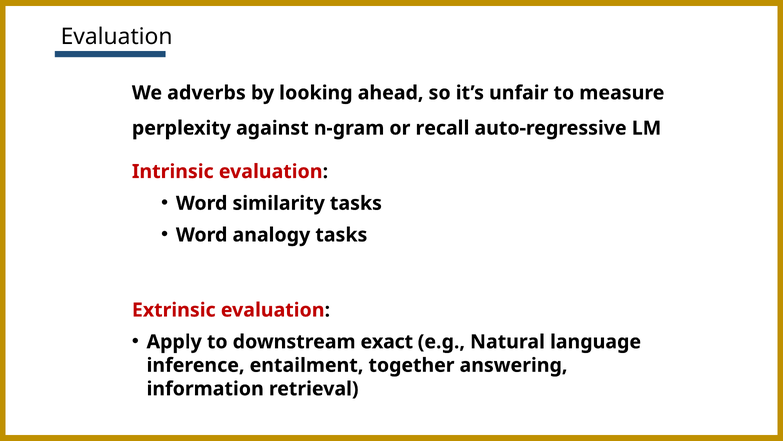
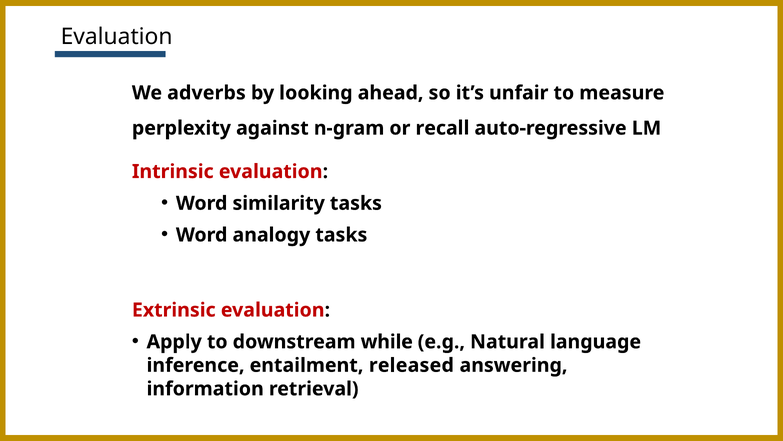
exact: exact -> while (387, 341)
together: together -> released (411, 365)
